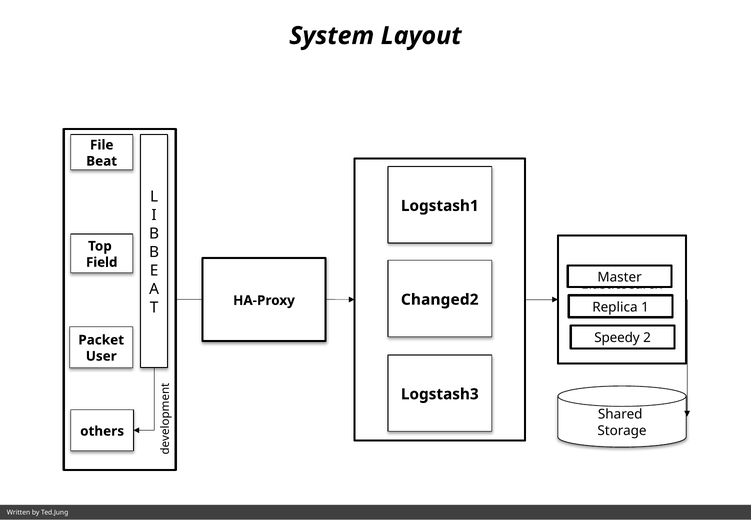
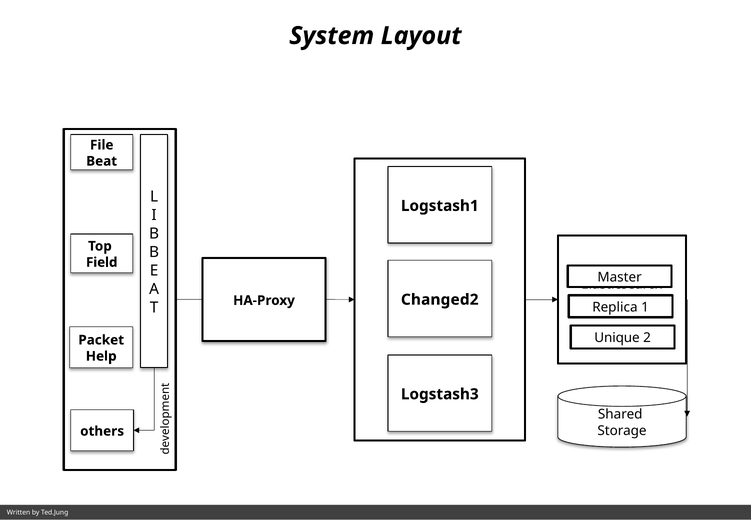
Speedy: Speedy -> Unique (617, 338)
User: User -> Help (101, 356)
